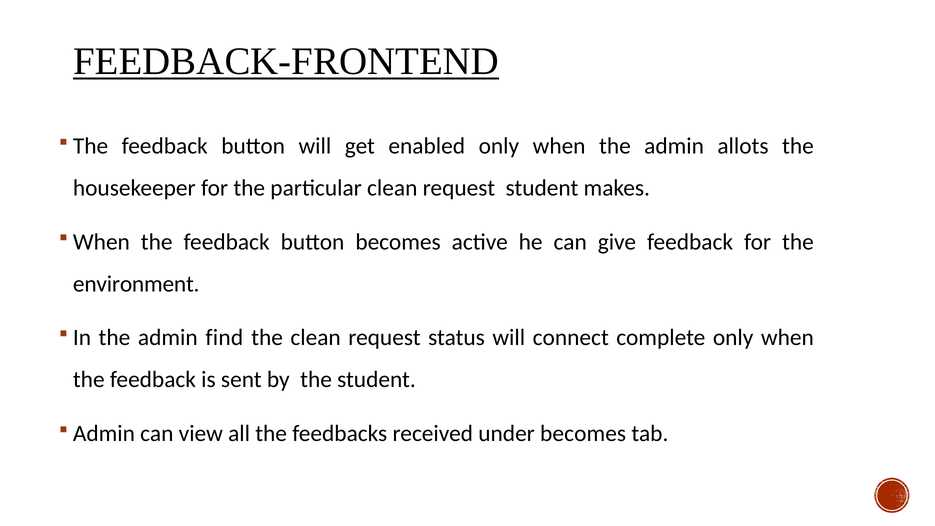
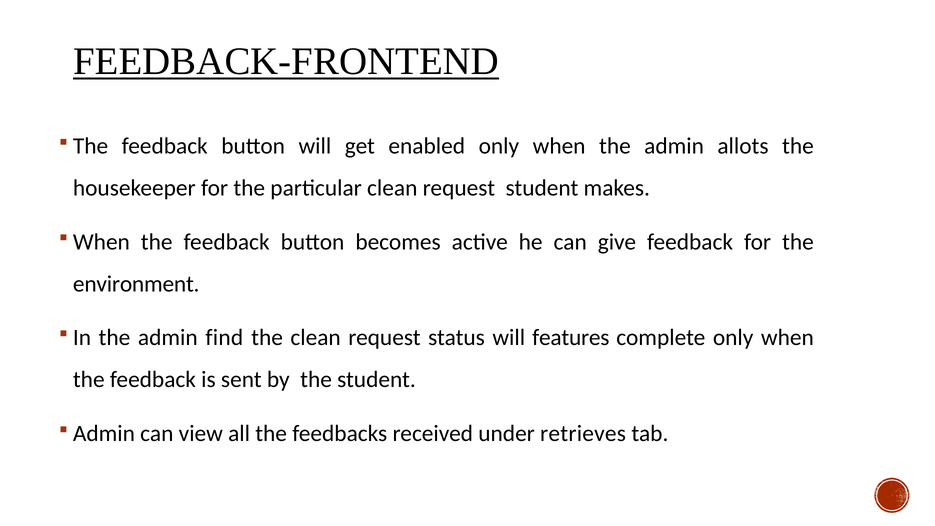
connect: connect -> features (571, 338)
under becomes: becomes -> retrieves (583, 433)
